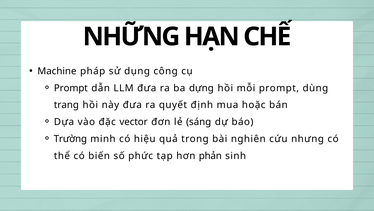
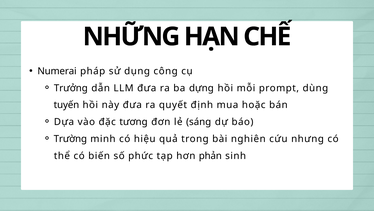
Machine: Machine -> Numerai (57, 71)
Prompt: Prompt -> Trưởng (71, 88)
trang: trang -> tuyến (66, 105)
vector: vector -> tương (134, 122)
